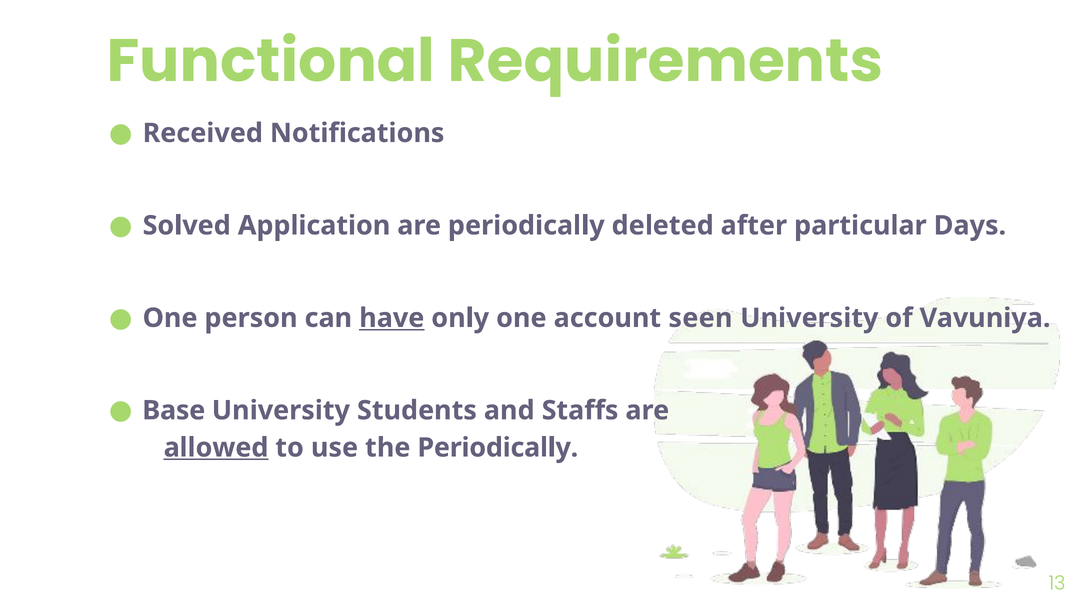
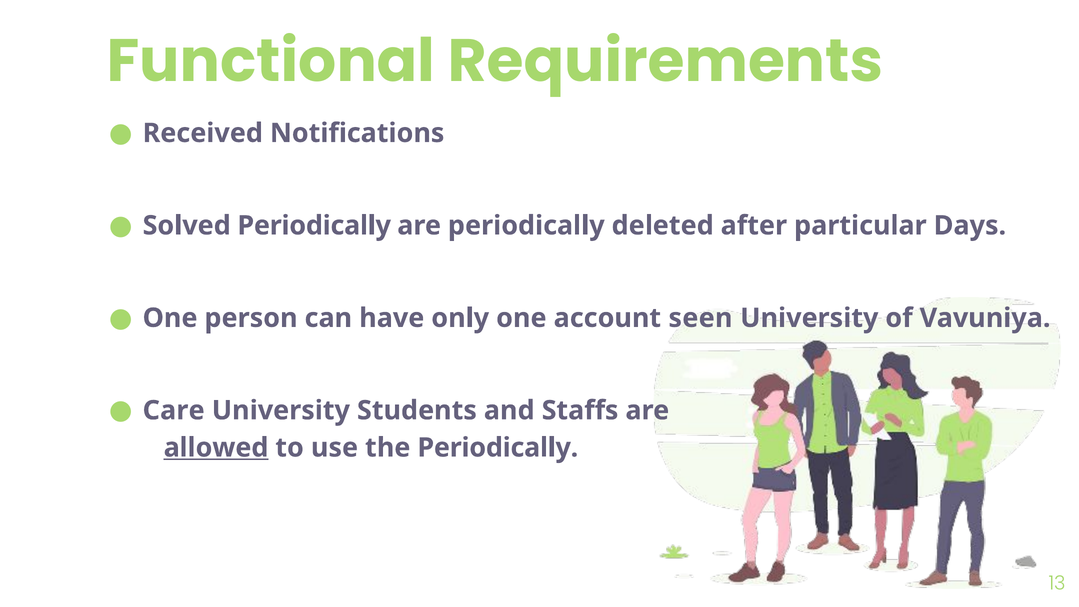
Solved Application: Application -> Periodically (314, 226)
have underline: present -> none (392, 318)
Base: Base -> Care (174, 410)
